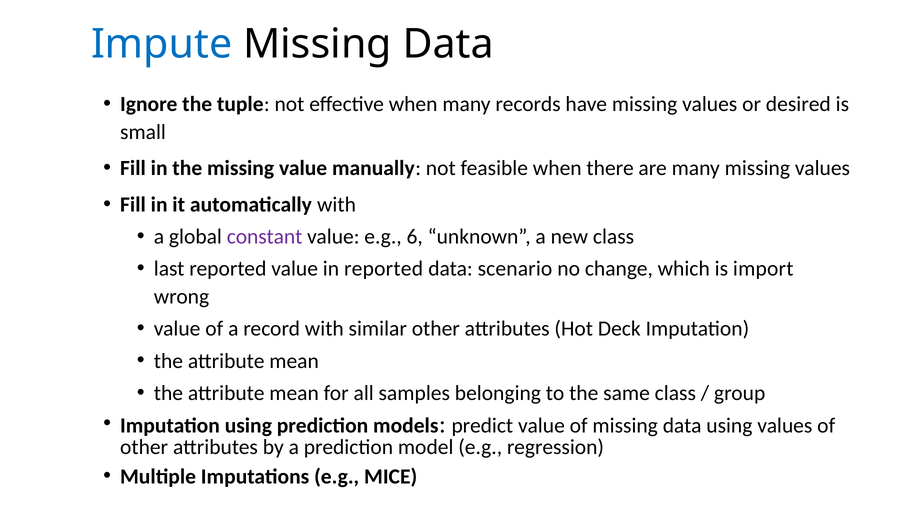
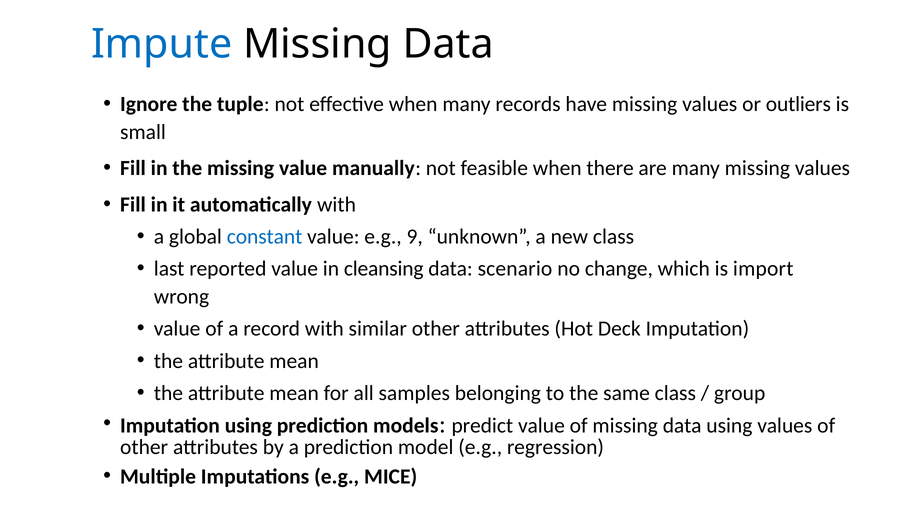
desired: desired -> outliers (798, 104)
constant colour: purple -> blue (265, 237)
6: 6 -> 9 (415, 237)
in reported: reported -> cleansing (384, 269)
